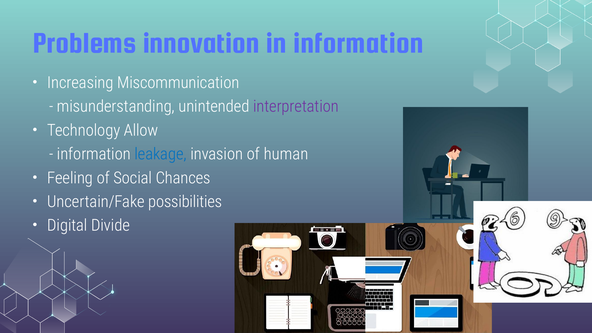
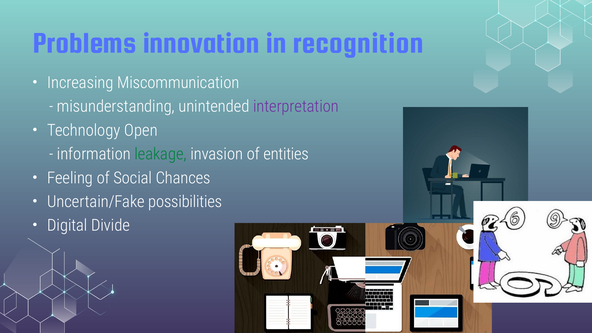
in information: information -> recognition (358, 43)
Allow: Allow -> Open (141, 130)
leakage colour: blue -> green (161, 154)
human: human -> entities (286, 154)
